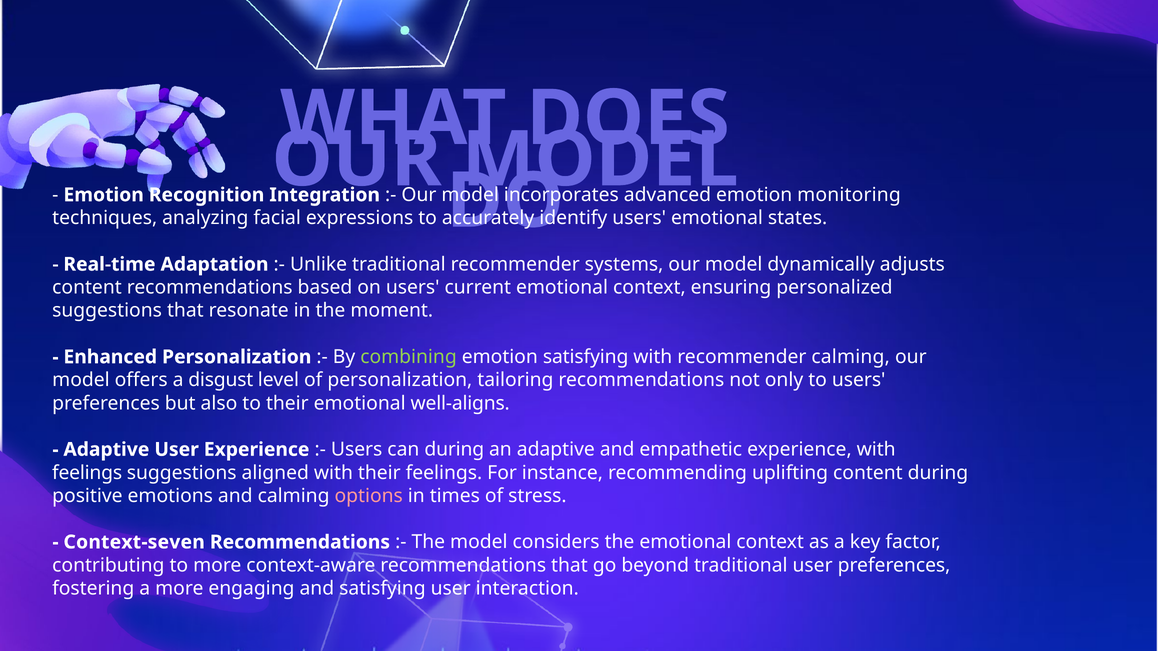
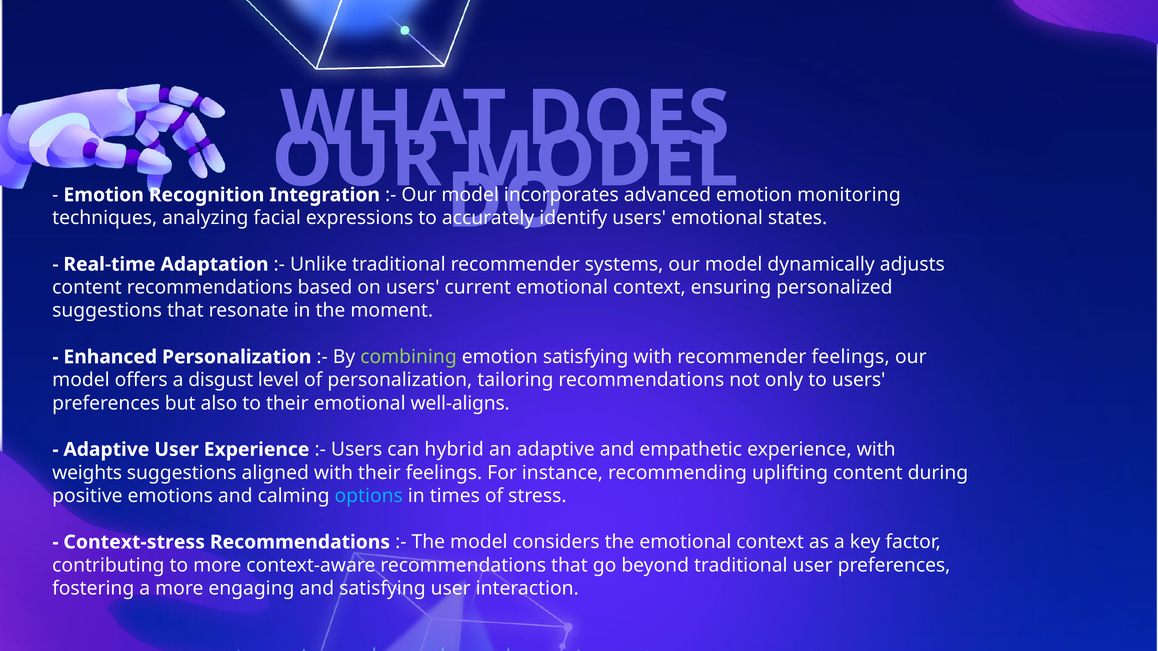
recommender calming: calming -> feelings (851, 357)
can during: during -> hybrid (454, 450)
feelings: feelings -> weights (87, 473)
options colour: pink -> light blue (369, 496)
Context-seven: Context-seven -> Context-stress (134, 542)
